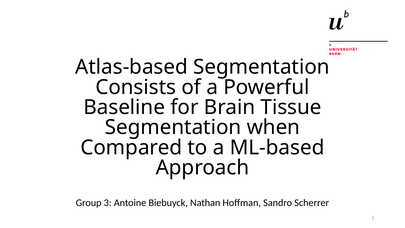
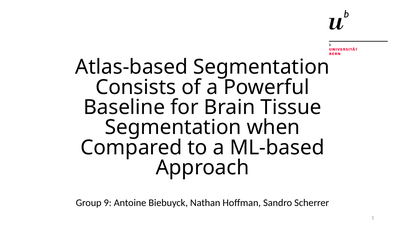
3: 3 -> 9 (108, 203)
